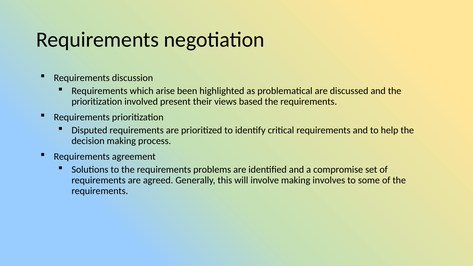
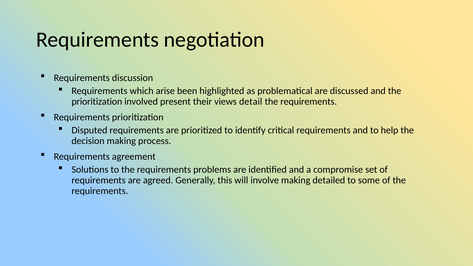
based: based -> detail (251, 102)
involves: involves -> detailed (329, 180)
